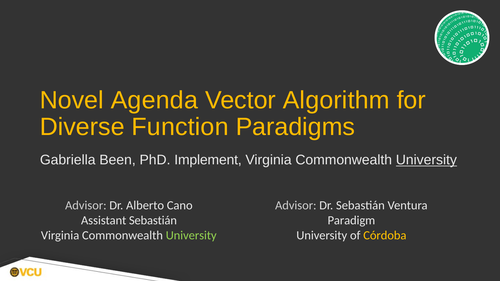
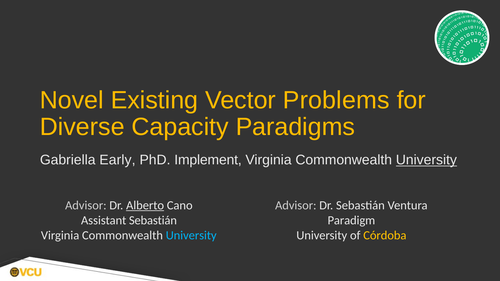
Agenda: Agenda -> Existing (154, 100)
Algorithm: Algorithm -> Problems (336, 100)
Function: Function -> Capacity (180, 127)
Been: Been -> Early (117, 160)
Alberto underline: none -> present (145, 206)
University colour: light green -> light blue (191, 236)
